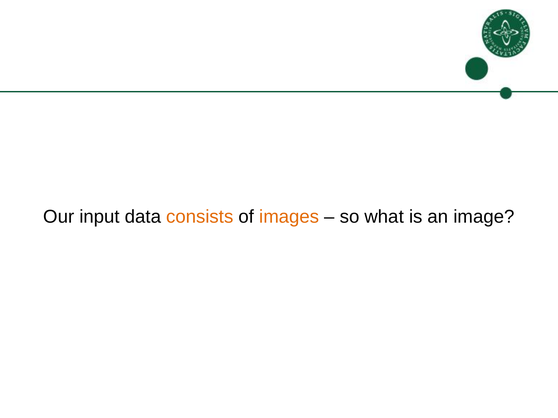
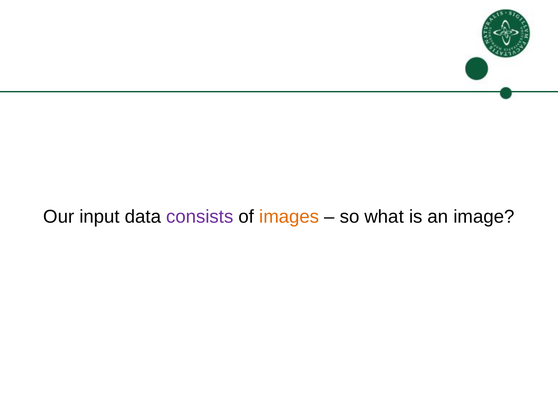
consists colour: orange -> purple (200, 217)
